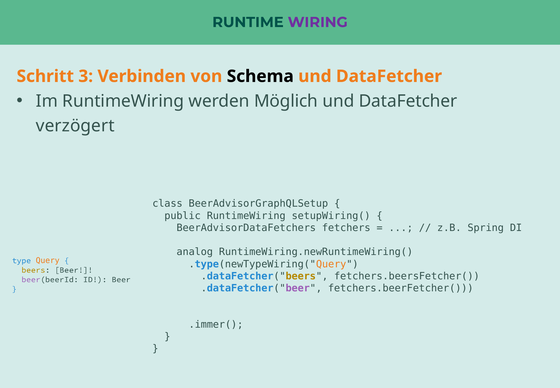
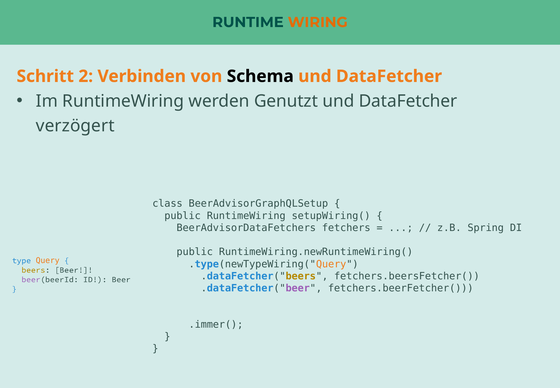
WIRING colour: purple -> orange (318, 22)
3: 3 -> 2 (86, 76)
Möglich: Möglich -> Genutzt (286, 101)
analog: analog -> public (195, 252)
